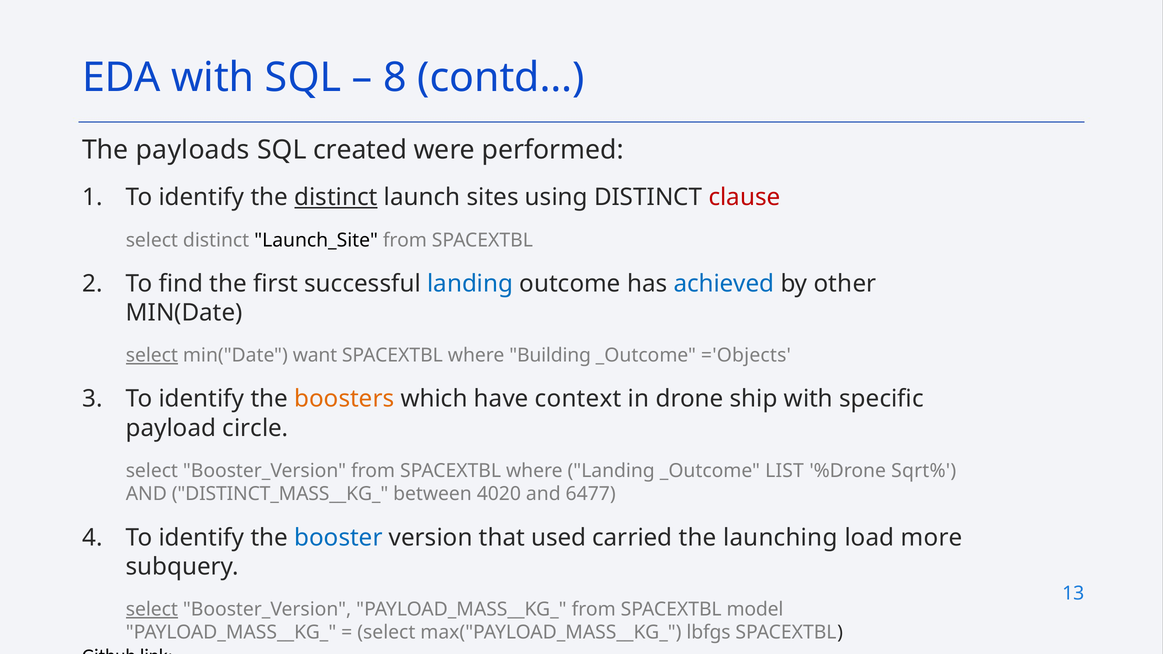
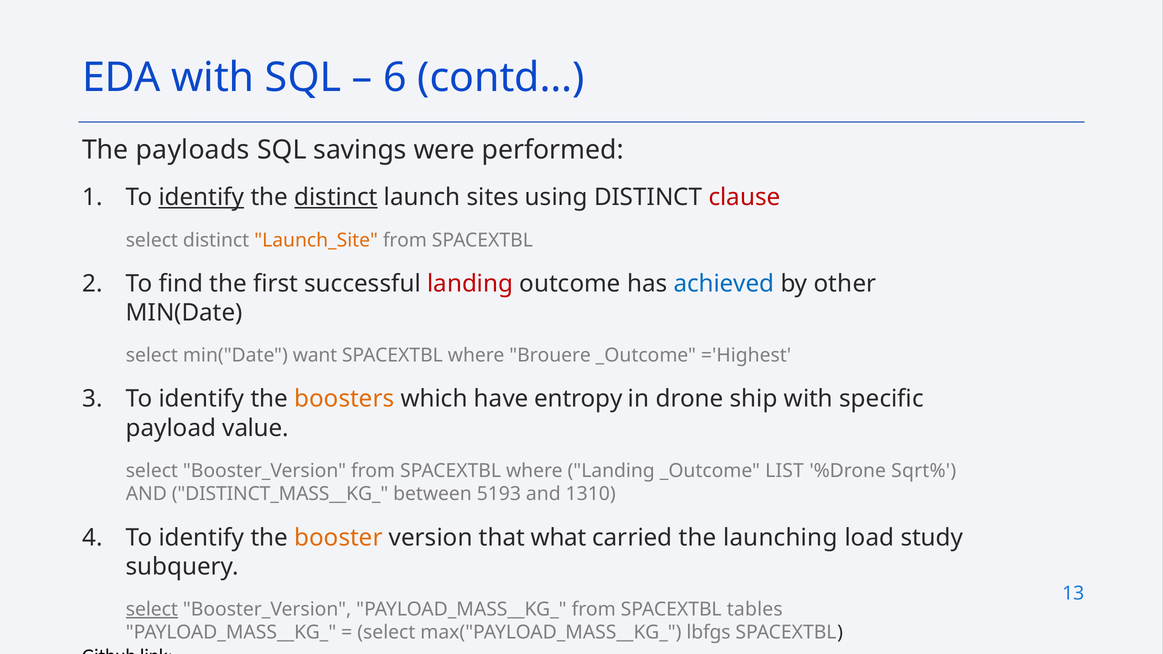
8: 8 -> 6 (395, 78)
created: created -> savings (360, 150)
identify underline: none -> present (201, 197)
Launch_Site colour: black -> orange (316, 240)
landing colour: blue -> red (470, 284)
select underline: present -> none (152, 356)
Building: Building -> Brouere (550, 356)
='Objects: ='Objects -> ='Highest (746, 356)
context: context -> entropy (578, 399)
circle: circle -> value (256, 428)
4020: 4020 -> 5193 (499, 494)
6477: 6477 -> 1310 (591, 494)
booster colour: blue -> orange (338, 538)
used: used -> what (559, 538)
more: more -> study (932, 538)
model: model -> tables (755, 610)
